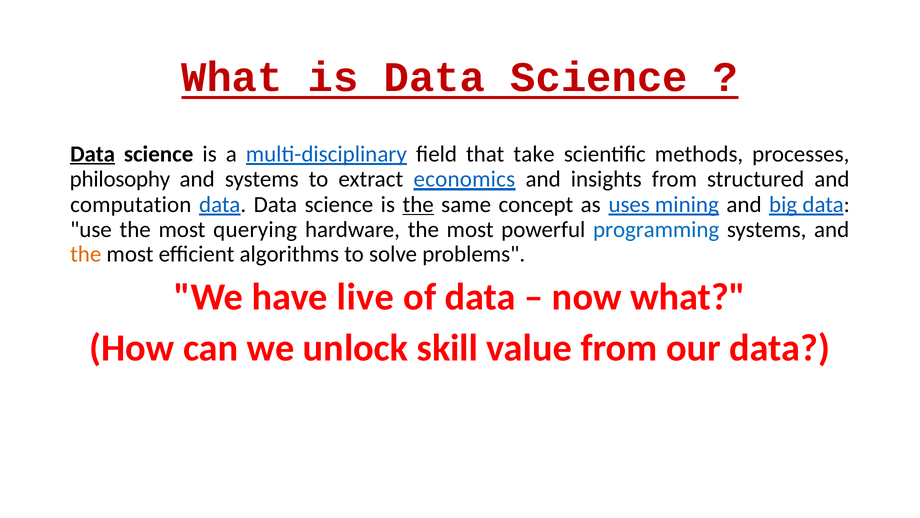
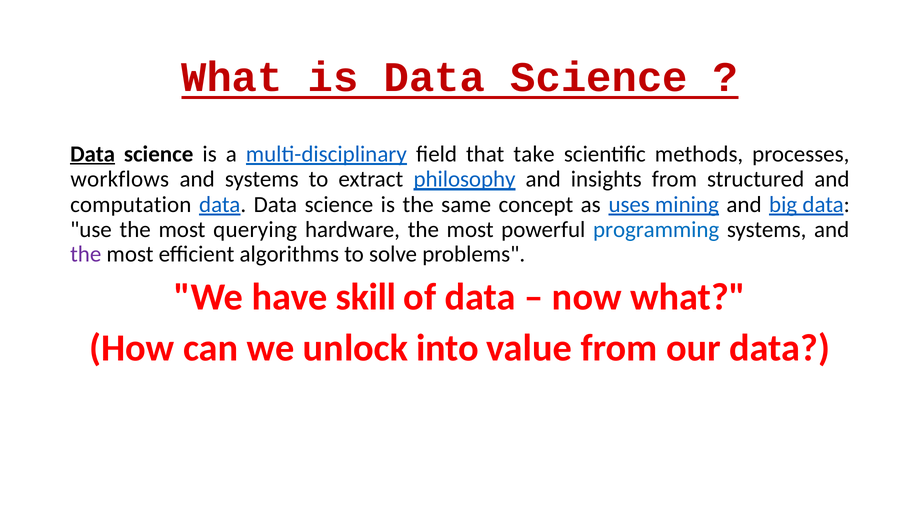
philosophy: philosophy -> workflows (120, 179)
economics: economics -> philosophy (465, 179)
the underline: present -> none (418, 204)
the colour: orange -> purple (86, 254)
live: live -> skill (366, 297)
skill: skill -> into (448, 348)
